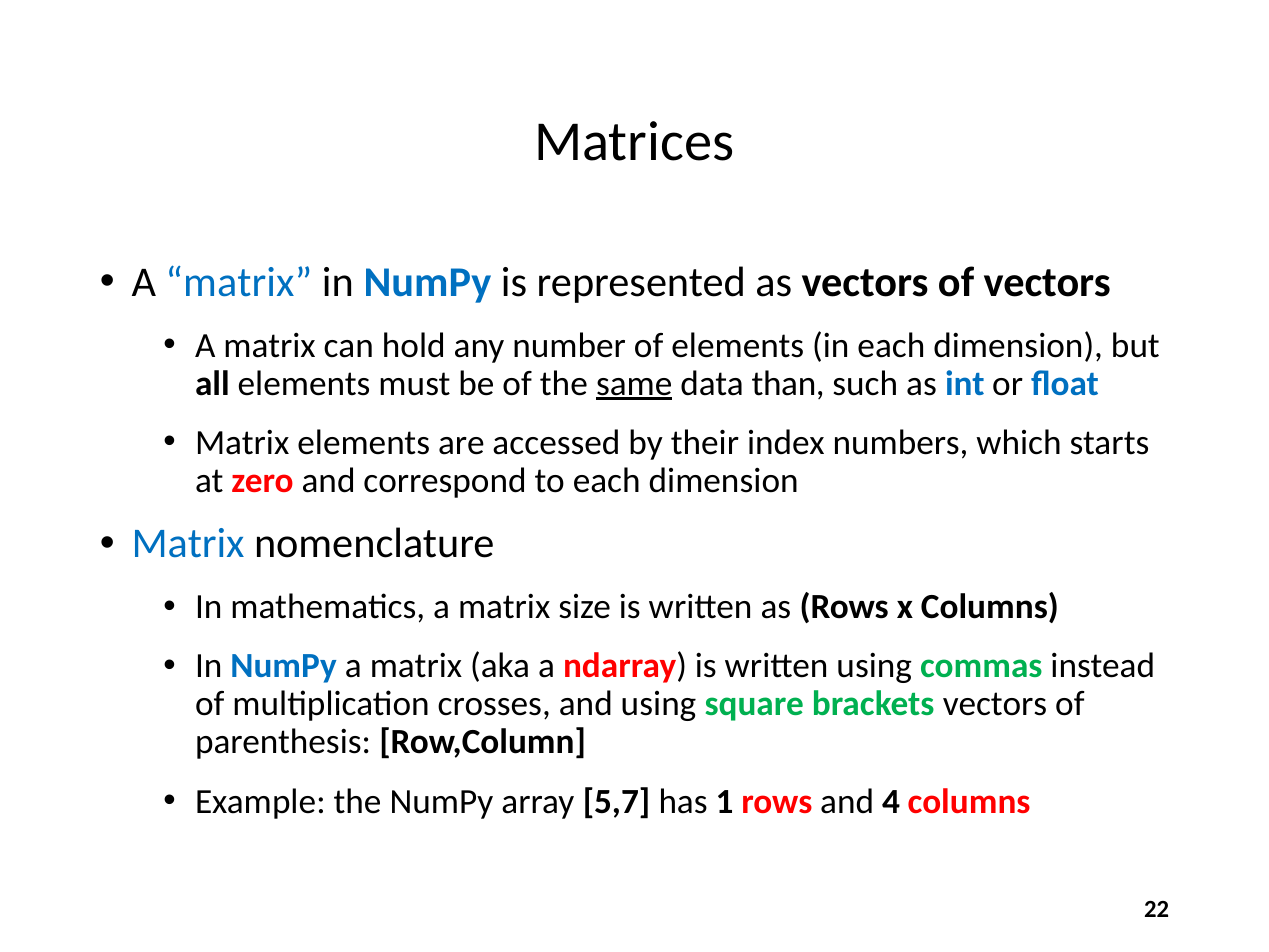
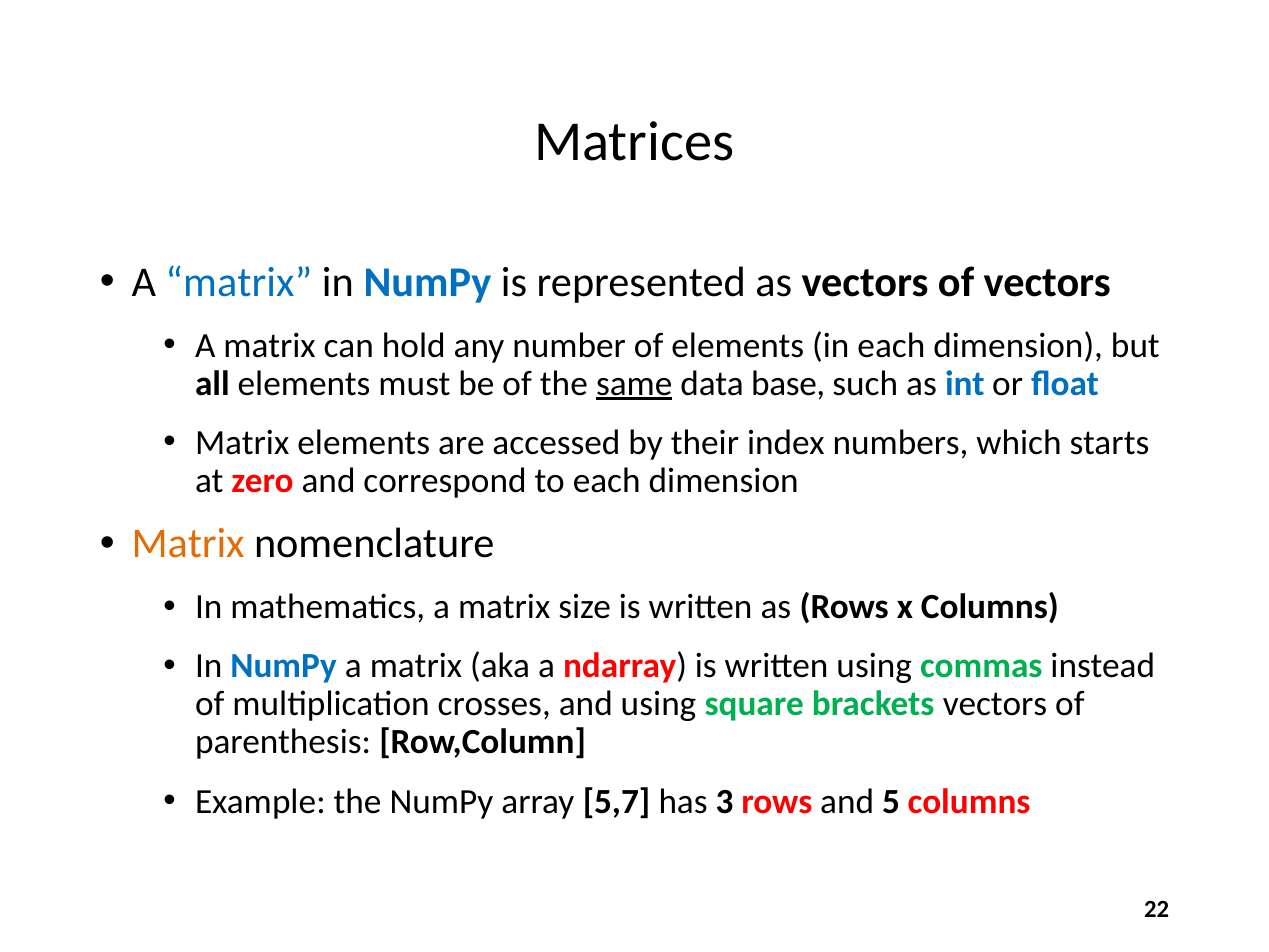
than: than -> base (788, 383)
Matrix colour: blue -> orange (188, 544)
1: 1 -> 3 (725, 801)
4: 4 -> 5 (891, 801)
